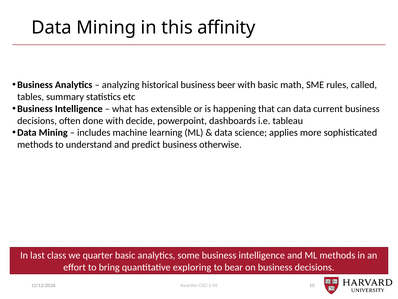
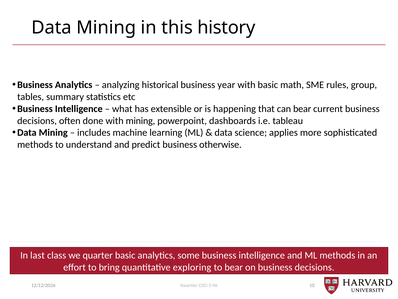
affinity: affinity -> history (226, 28)
beer: beer -> year (226, 85)
called: called -> group (364, 85)
can data: data -> bear (302, 109)
with decide: decide -> mining (140, 121)
